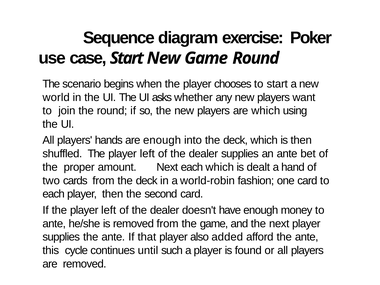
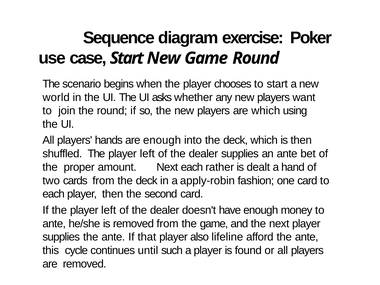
each which: which -> rather (220, 167)
world-robin: world-robin -> apply-robin (207, 181)
added: added -> lifeline (227, 237)
